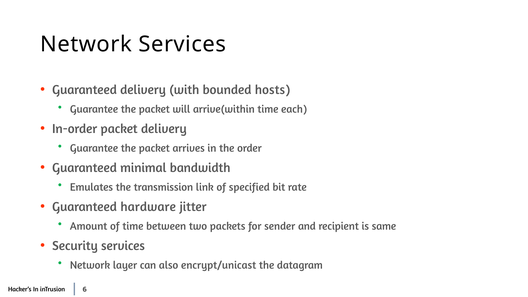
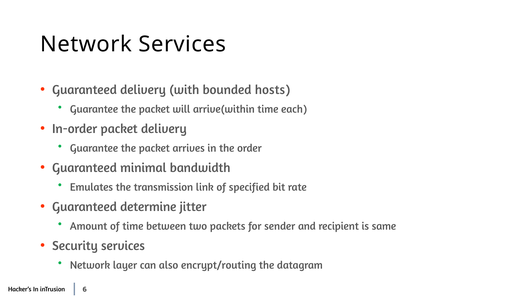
hardware: hardware -> determine (148, 207)
encrypt/unicast: encrypt/unicast -> encrypt/routing (219, 265)
